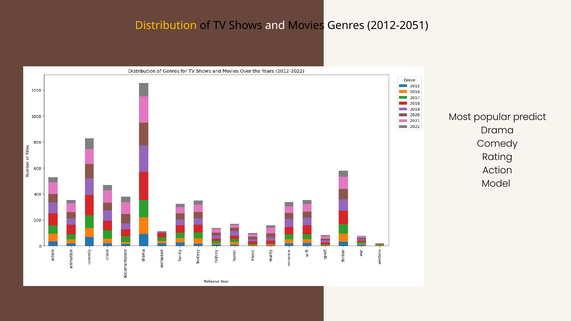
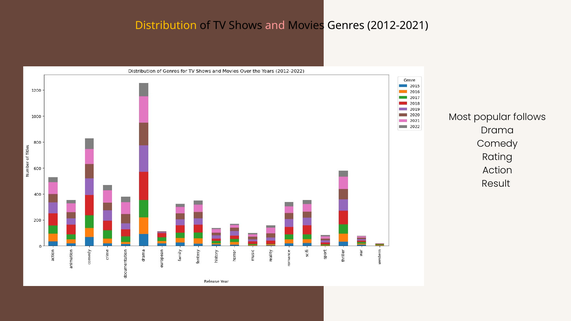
and colour: white -> pink (275, 26)
2012-2051: 2012-2051 -> 2012-2021 (398, 26)
predict: predict -> follows (530, 117)
Model: Model -> Result (496, 184)
